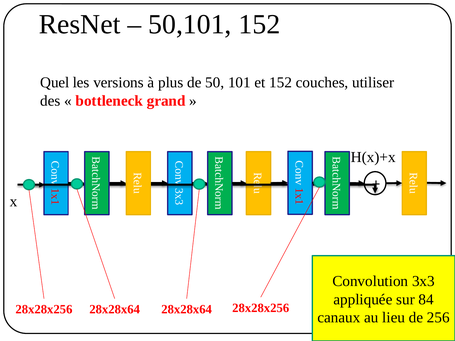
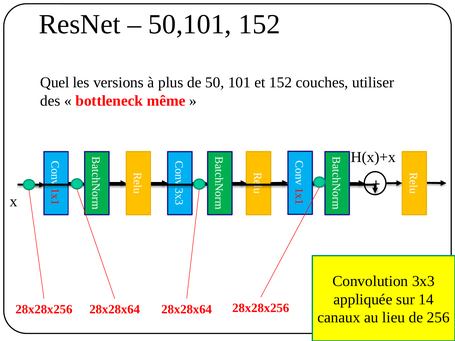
grand: grand -> même (166, 101)
84: 84 -> 14 (426, 300)
